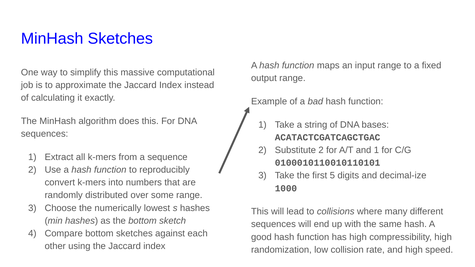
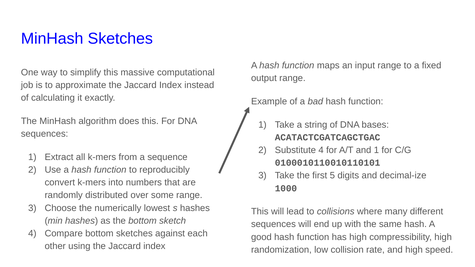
Substitute 2: 2 -> 4 (321, 150)
